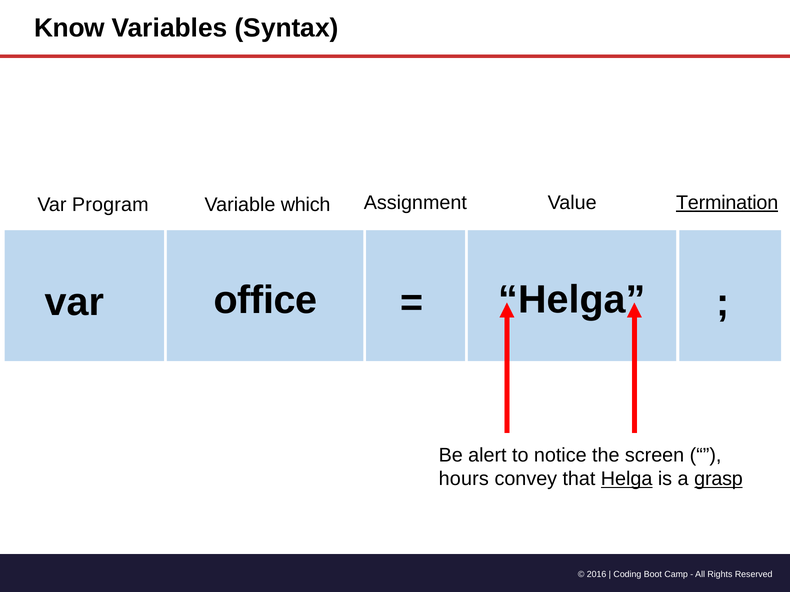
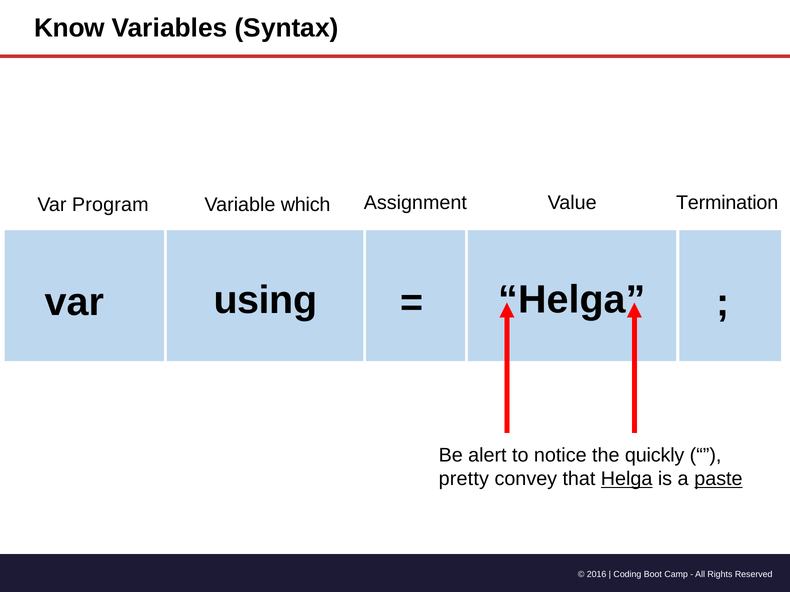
Termination underline: present -> none (727, 203)
office: office -> using (265, 300)
screen: screen -> quickly (655, 456)
hours: hours -> pretty (464, 479)
grasp: grasp -> paste (718, 479)
